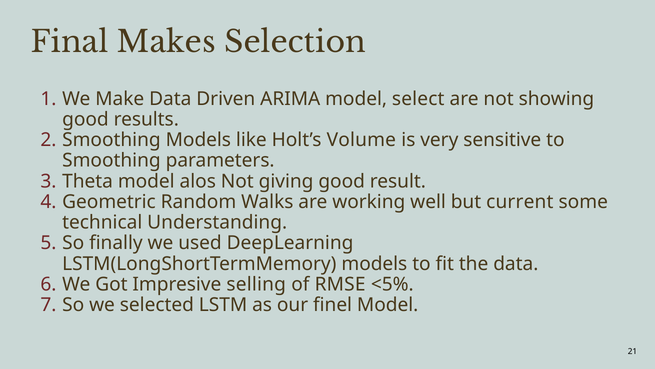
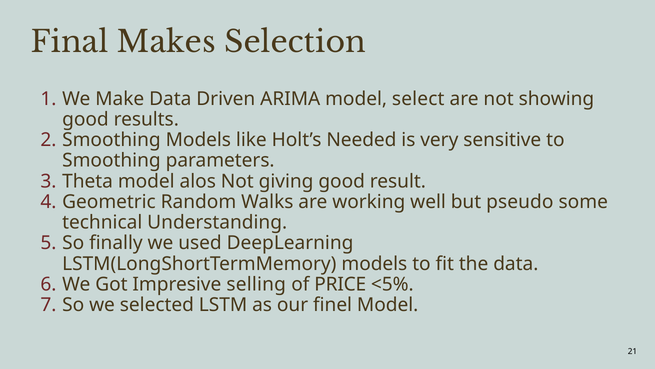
Volume: Volume -> Needed (361, 140)
current: current -> pseudo (520, 202)
RMSE: RMSE -> PRICE (340, 284)
